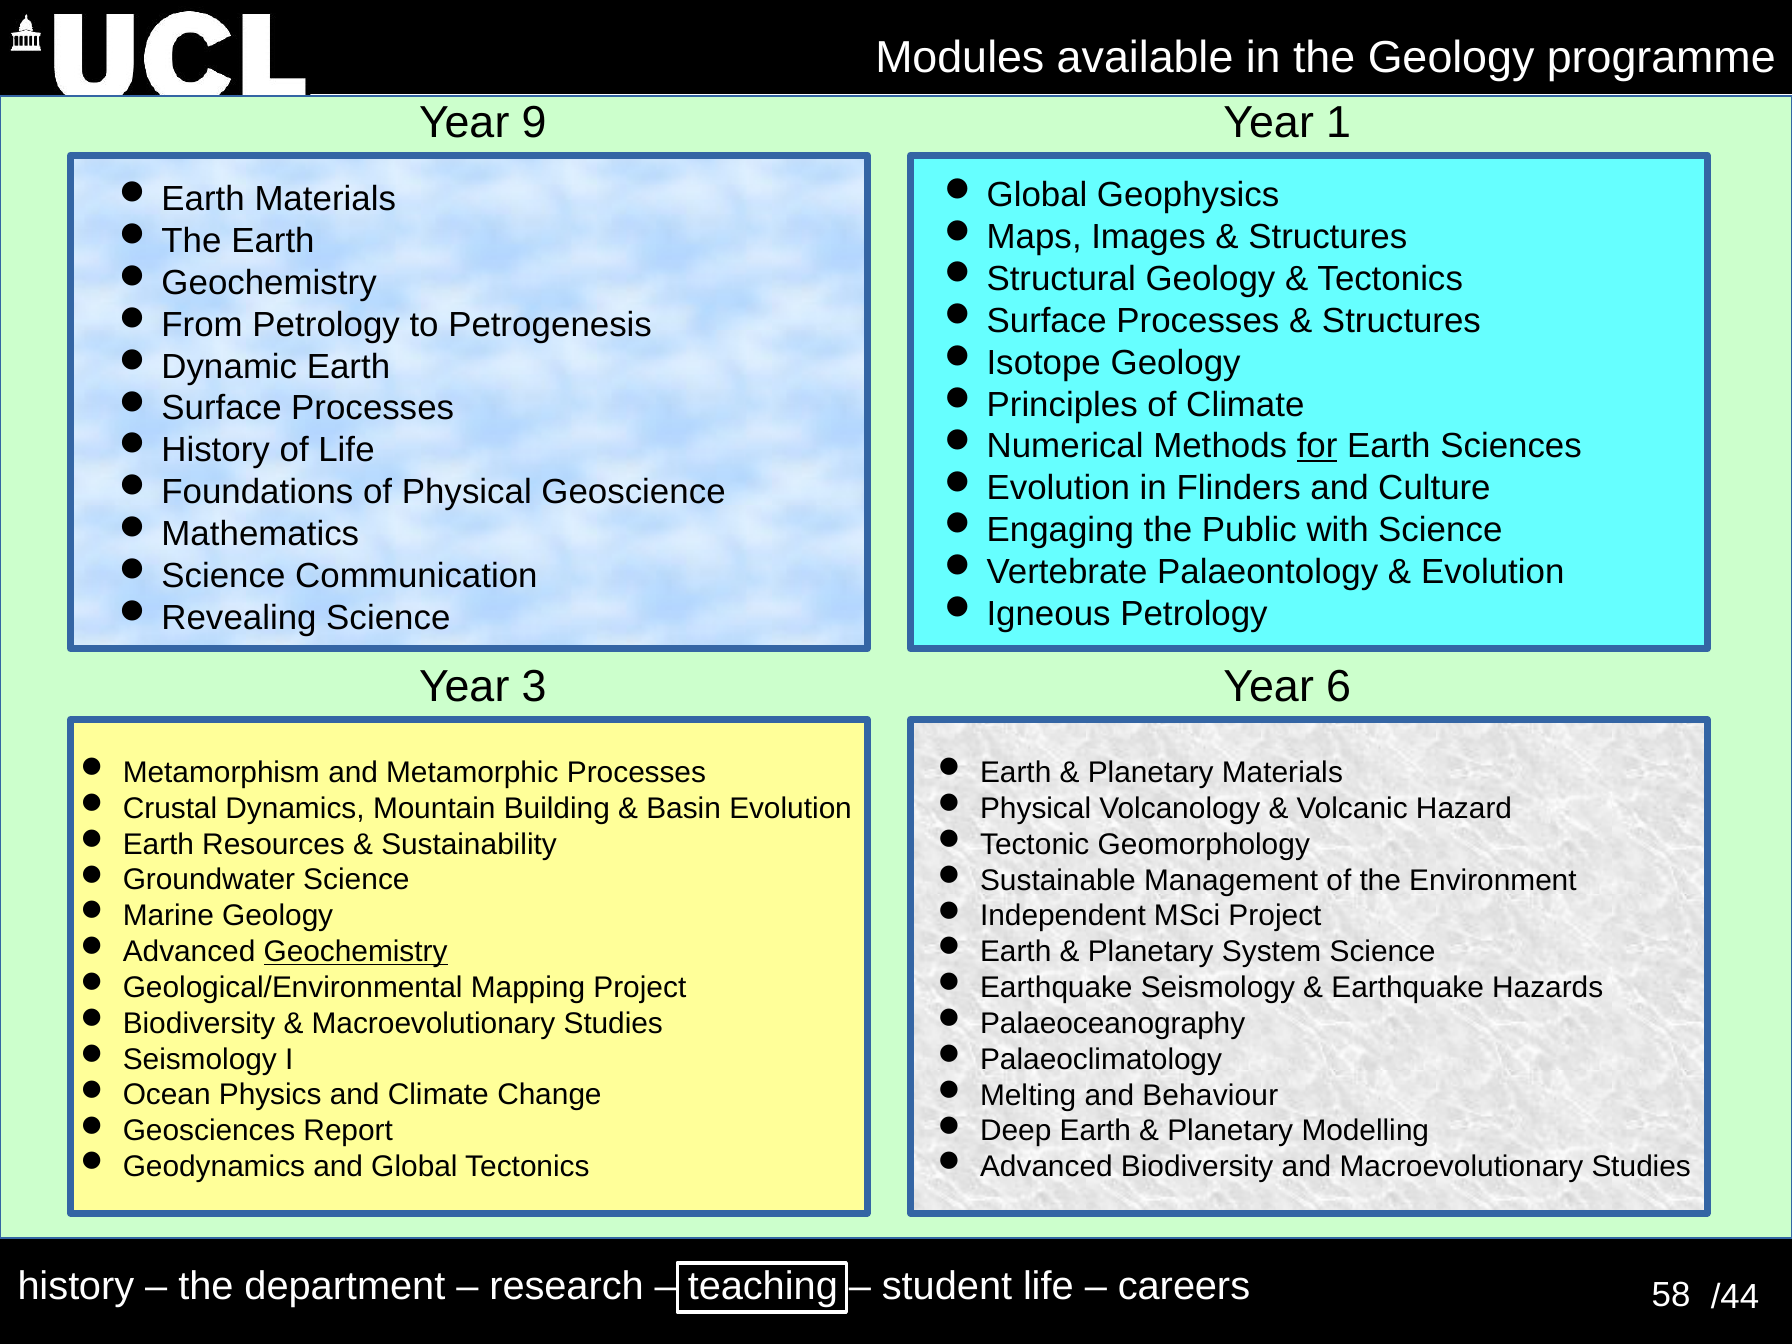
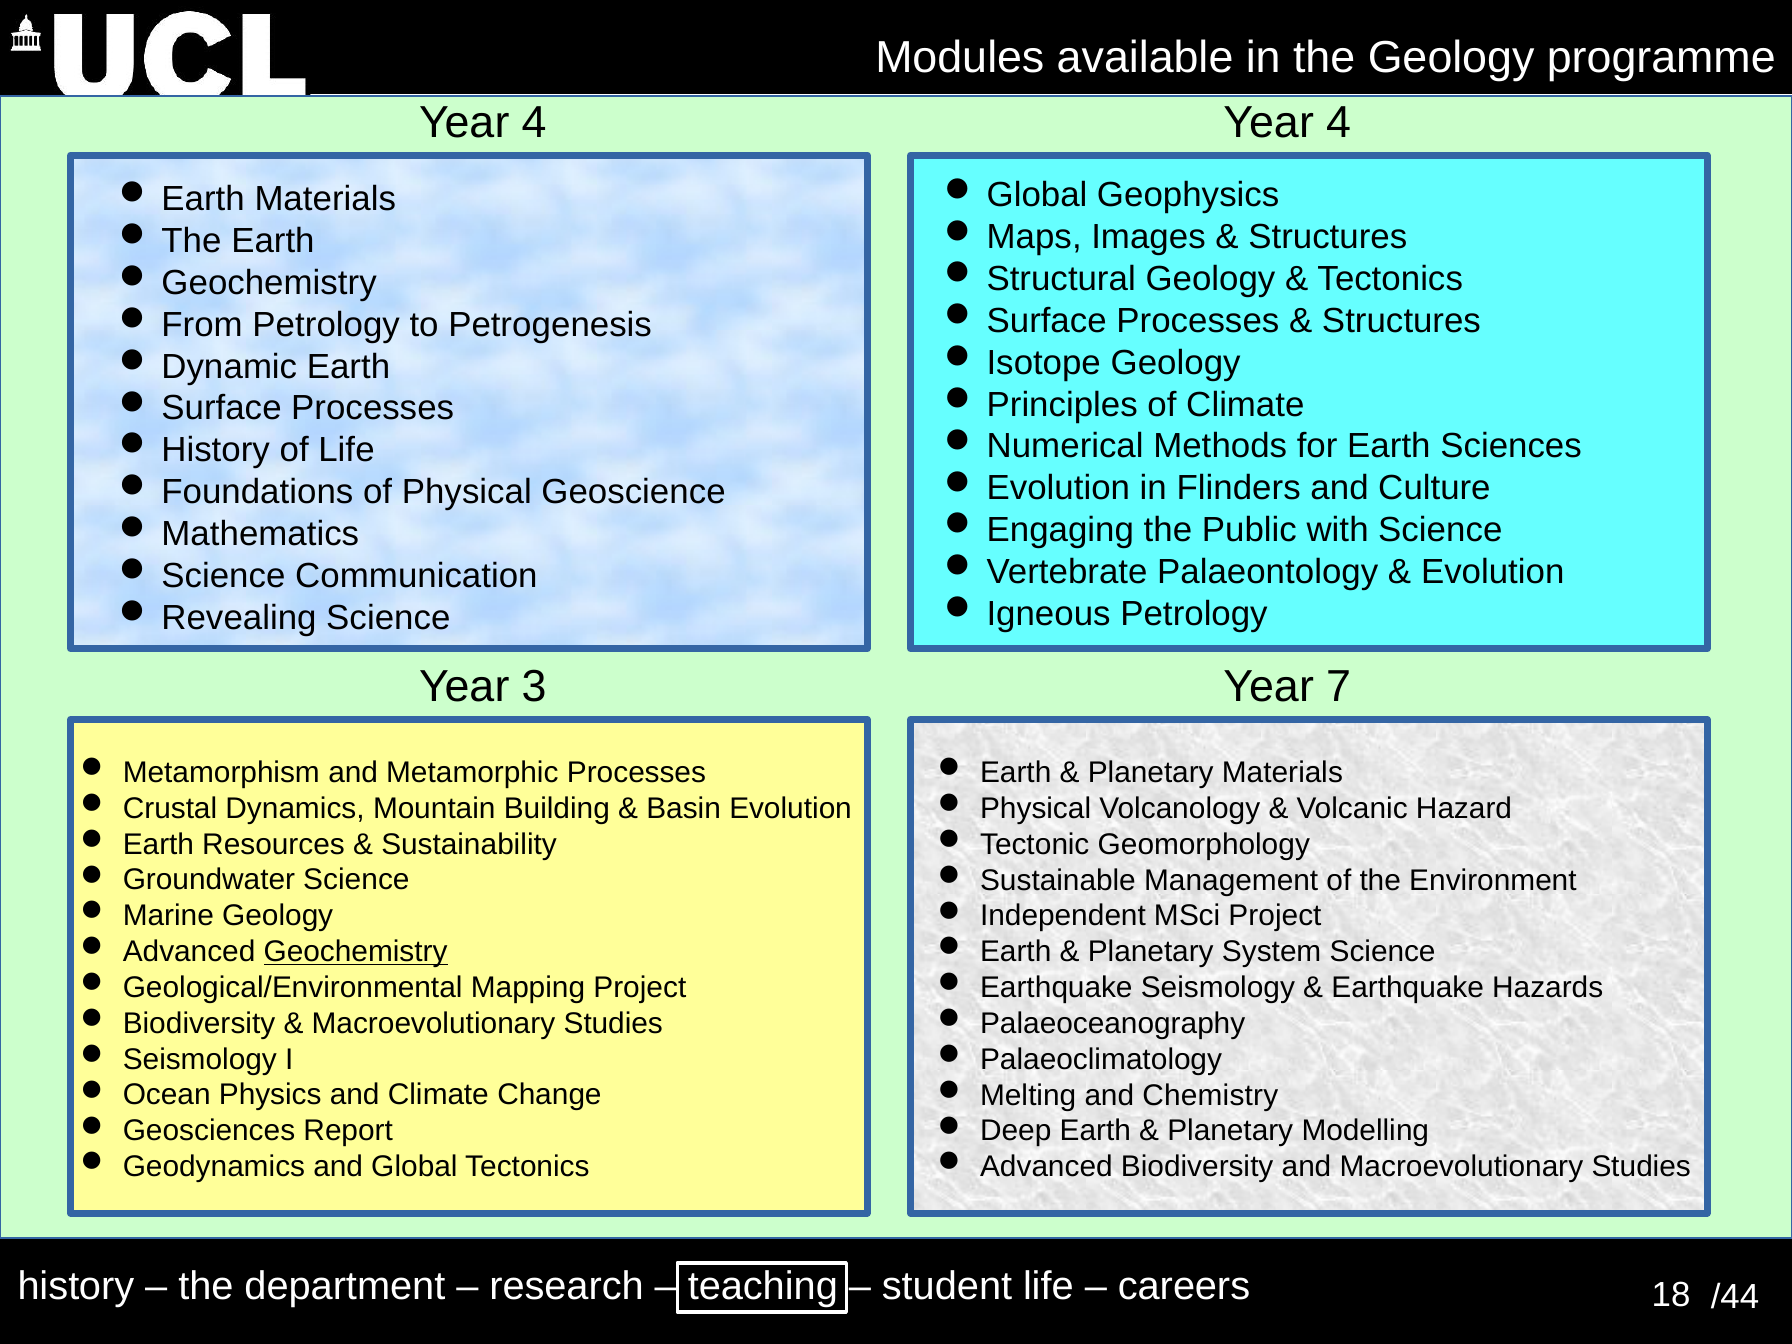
9: 9 -> 4 (534, 122)
1: 1 -> 4 (1339, 122)
for underline: present -> none (1317, 446)
6: 6 -> 7 (1339, 687)
Behaviour: Behaviour -> Chemistry (1210, 1095)
58: 58 -> 18 (1671, 1295)
